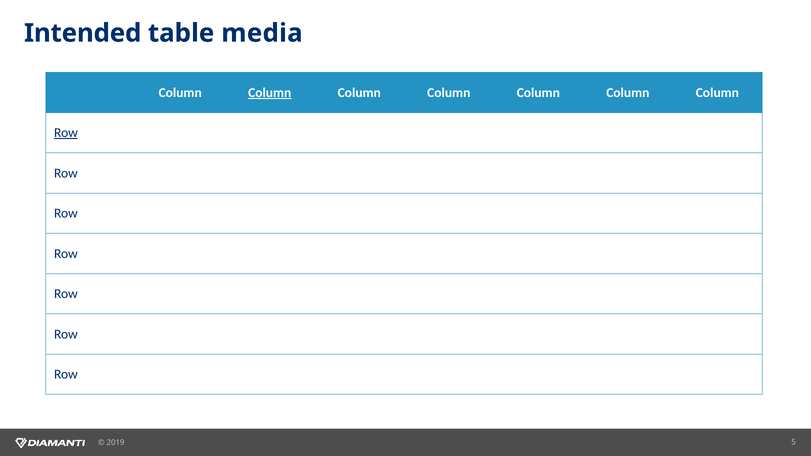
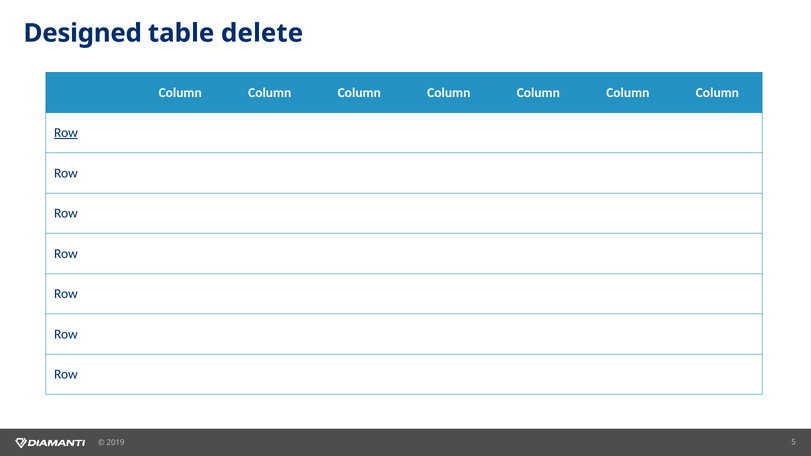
Intended: Intended -> Designed (83, 33)
media: media -> delete (262, 33)
Column underline: present -> none (270, 93)
